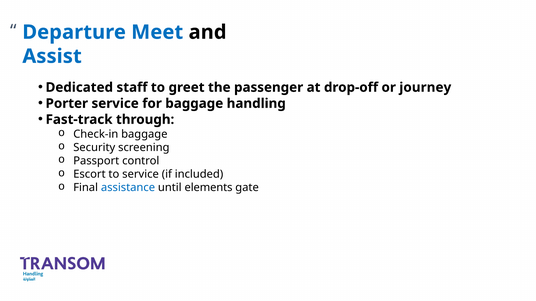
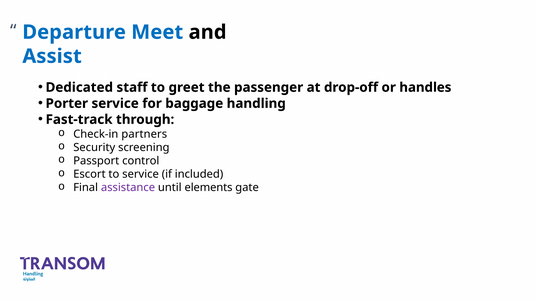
journey: journey -> handles (425, 88)
Check-in baggage: baggage -> partners (144, 134)
assistance colour: blue -> purple (128, 188)
